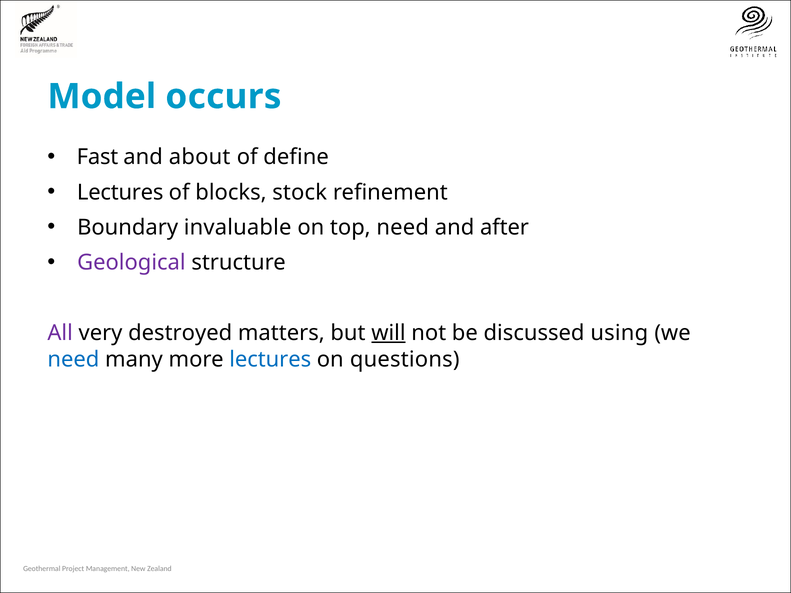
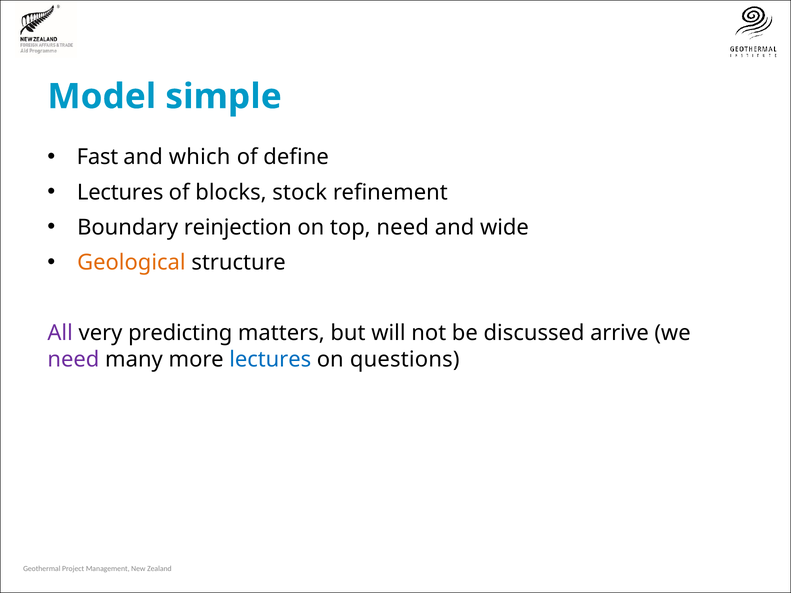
occurs: occurs -> simple (224, 97)
about: about -> which (200, 157)
invaluable: invaluable -> reinjection (238, 228)
after: after -> wide (504, 228)
Geological colour: purple -> orange (131, 263)
destroyed: destroyed -> predicting (180, 333)
will underline: present -> none (388, 333)
using: using -> arrive (620, 333)
need colour: blue -> purple (73, 360)
